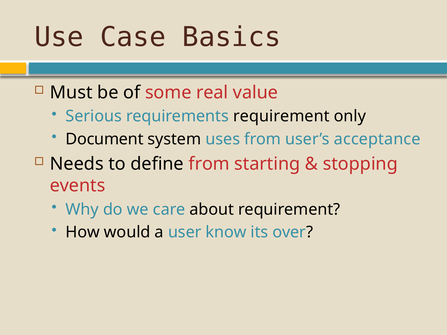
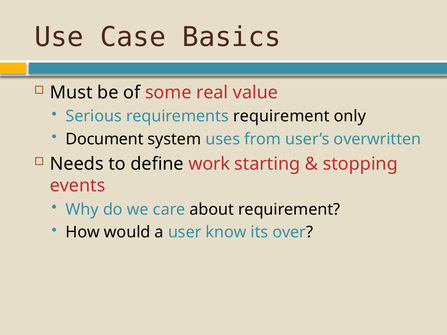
acceptance: acceptance -> overwritten (377, 139)
define from: from -> work (209, 164)
